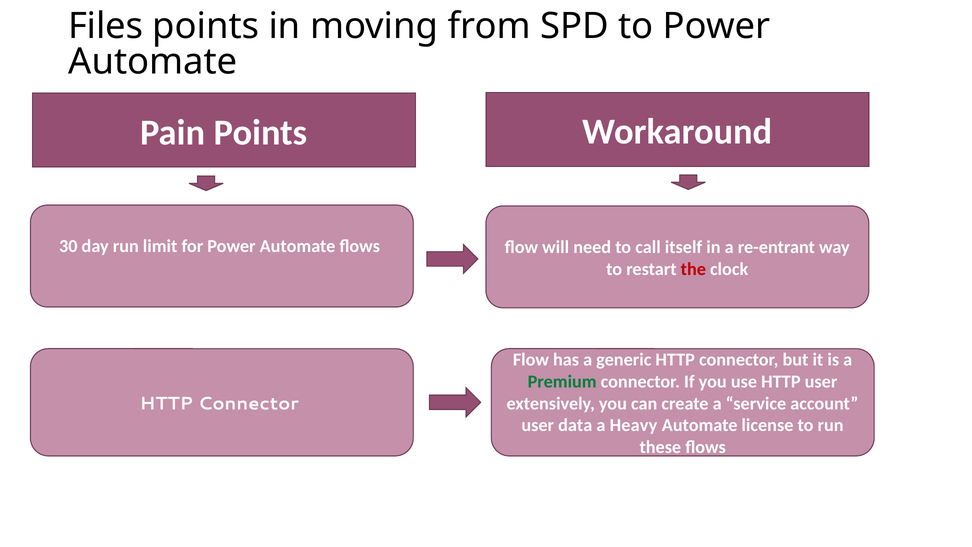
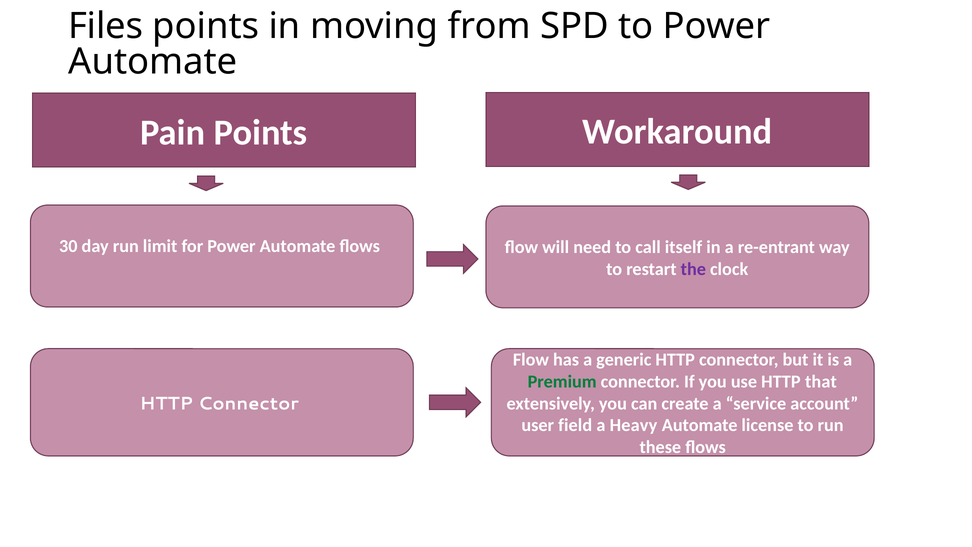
the colour: red -> purple (693, 269)
HTTP user: user -> that (821, 381)
data: data -> field (575, 425)
